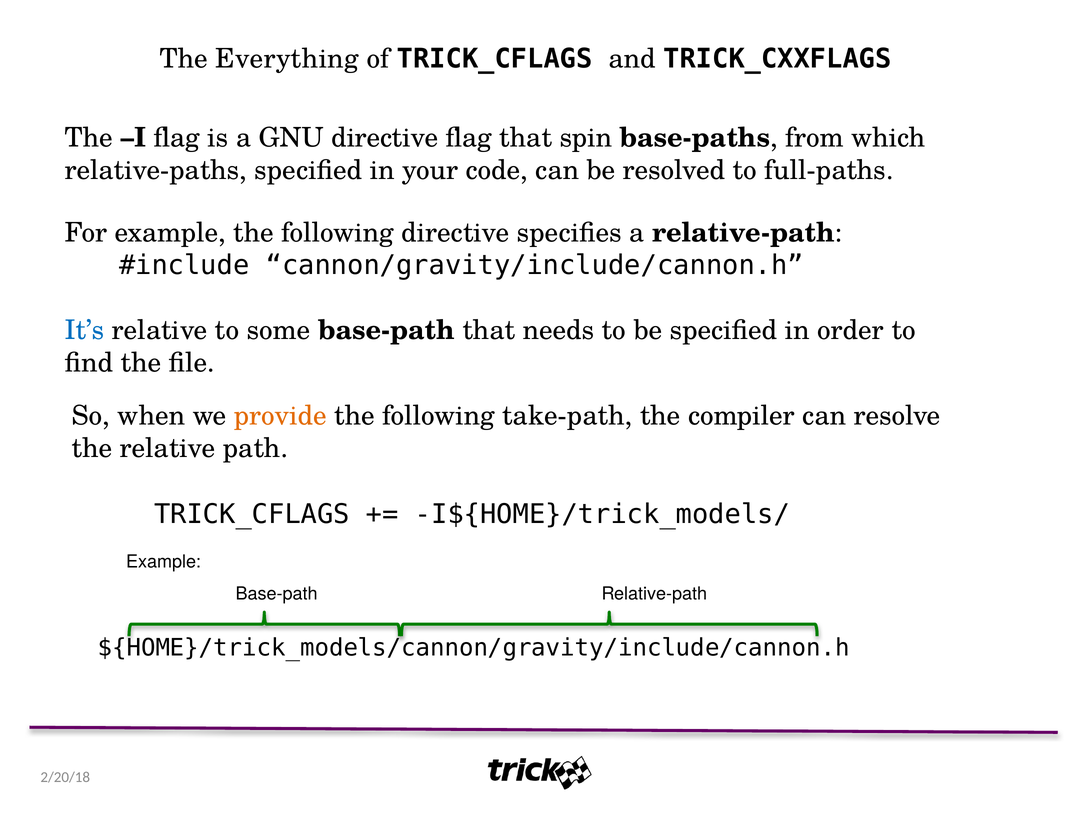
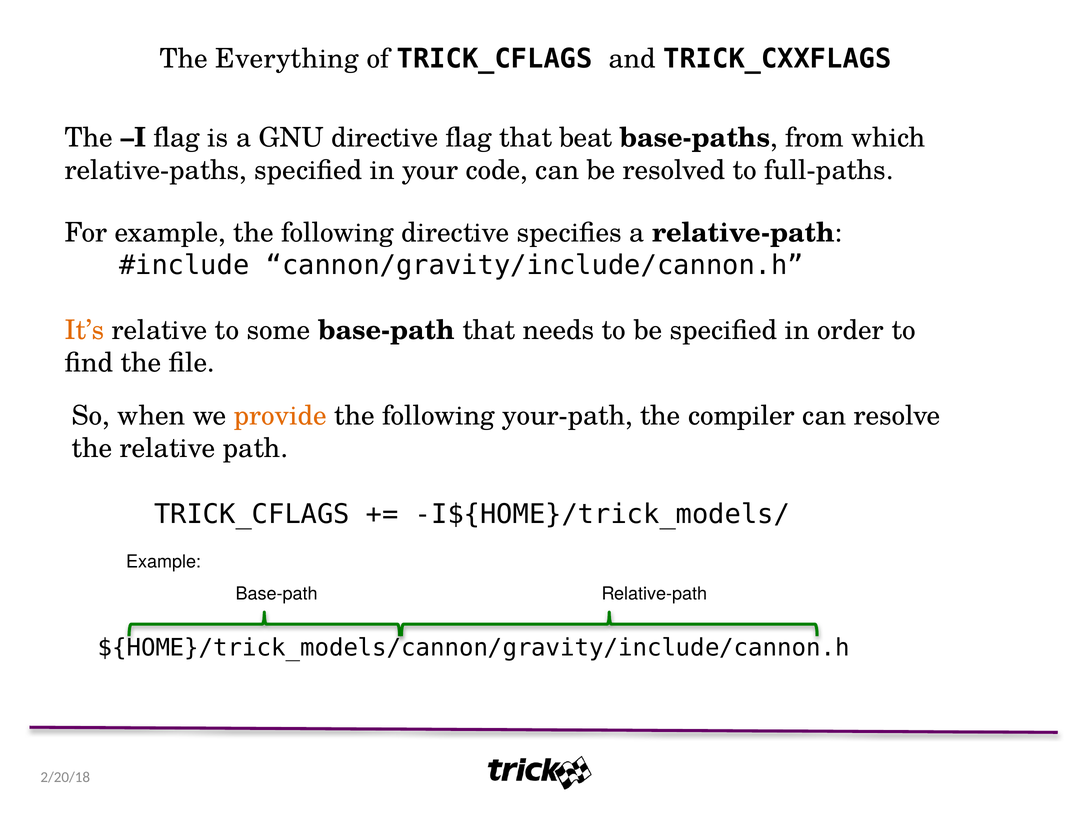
spin: spin -> beat (586, 138)
It’s colour: blue -> orange (85, 330)
take-path: take-path -> your-path (567, 416)
